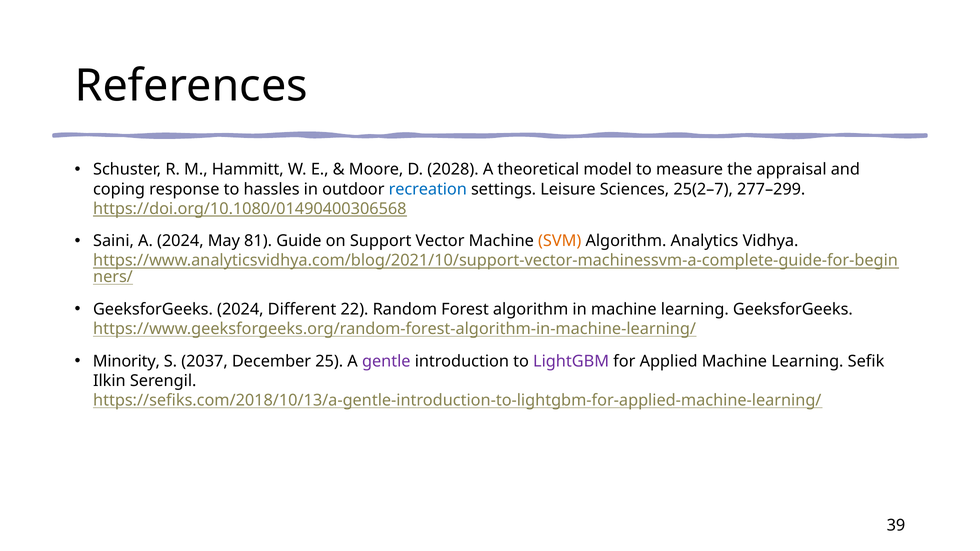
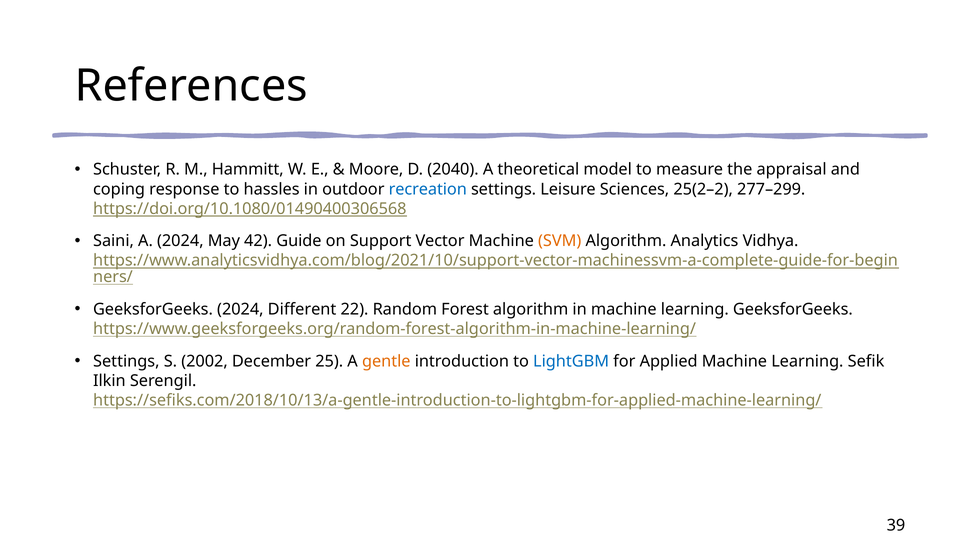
2028: 2028 -> 2040 (453, 170)
25(2–7: 25(2–7 -> 25(2–2 (703, 189)
81: 81 -> 42 (258, 241)
Minority: Minority -> Settings (126, 361)
2037: 2037 -> 2002 (205, 361)
gentle colour: purple -> orange (386, 361)
LightGBM colour: purple -> blue (571, 361)
